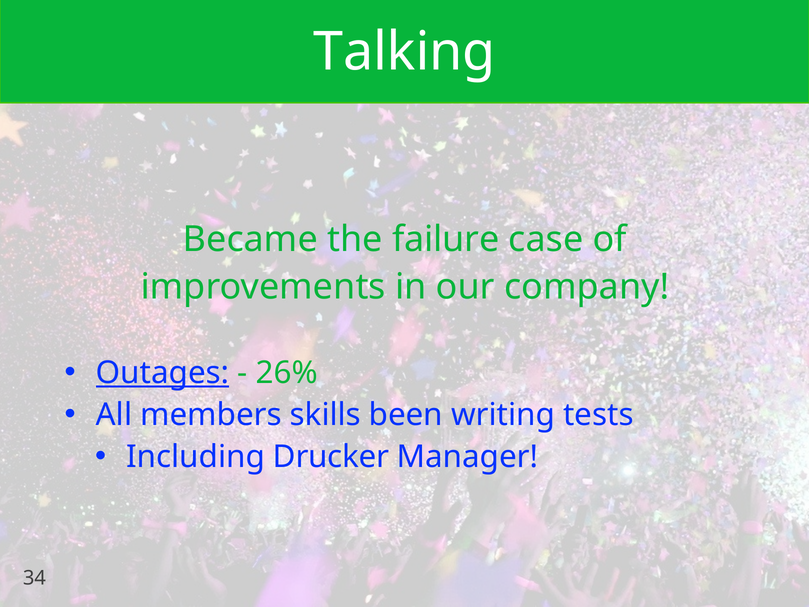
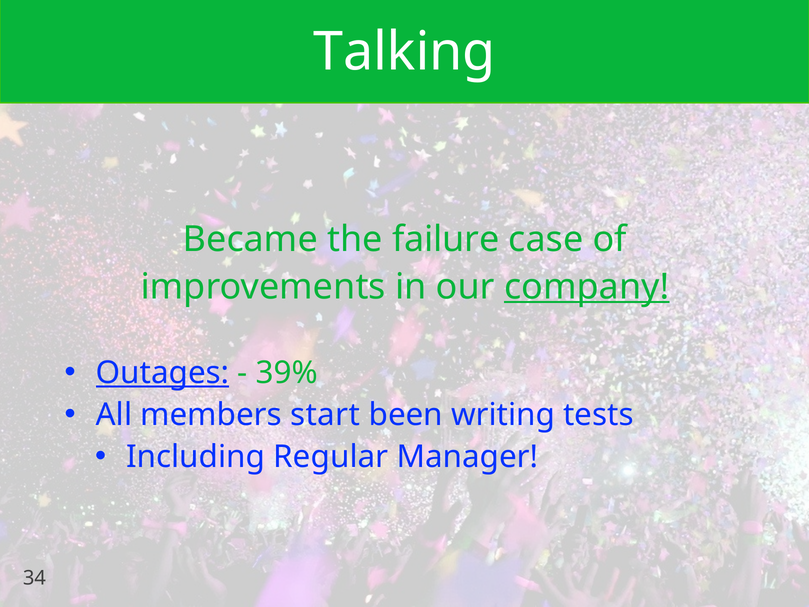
company underline: none -> present (587, 287)
26%: 26% -> 39% (287, 373)
skills: skills -> start (325, 415)
Drucker: Drucker -> Regular (331, 457)
